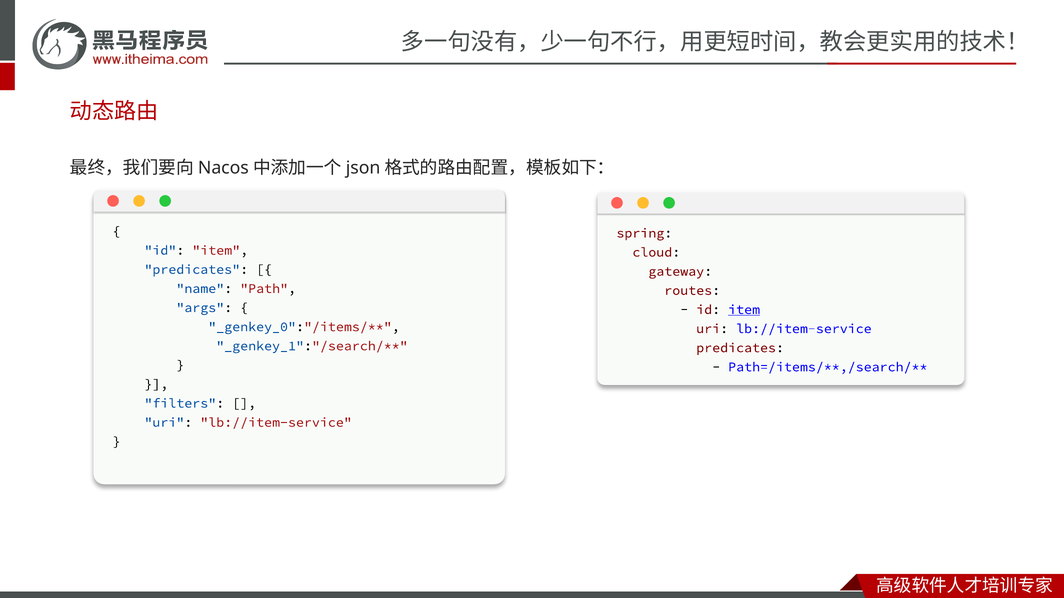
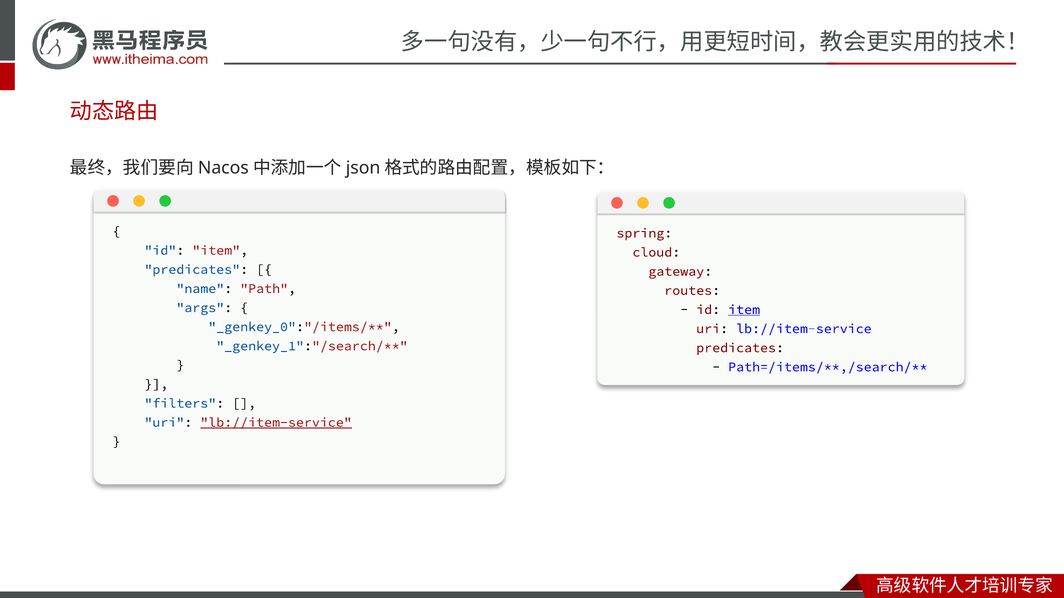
lb://item-service underline: none -> present (276, 423)
